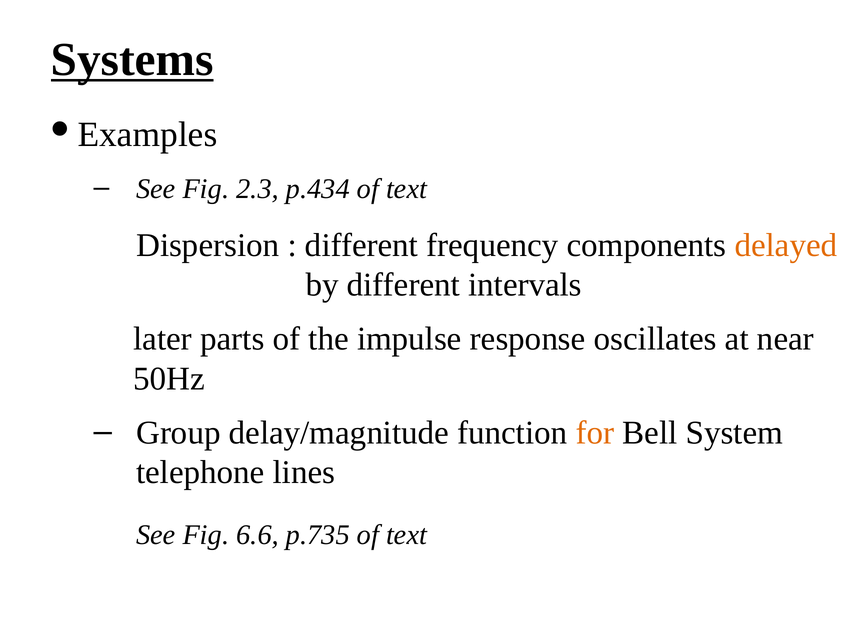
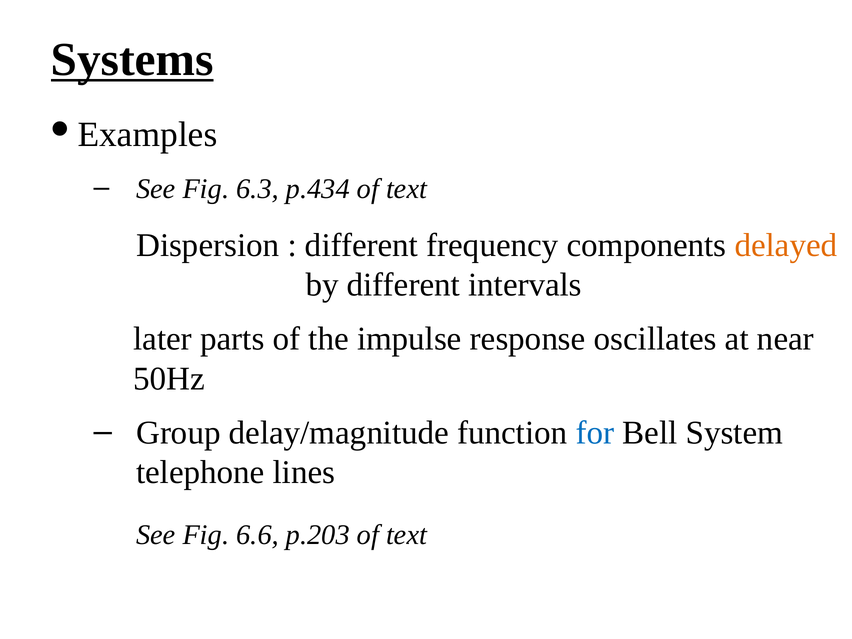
2.3: 2.3 -> 6.3 (258, 189)
for colour: orange -> blue (595, 433)
p.735: p.735 -> p.203 (318, 535)
